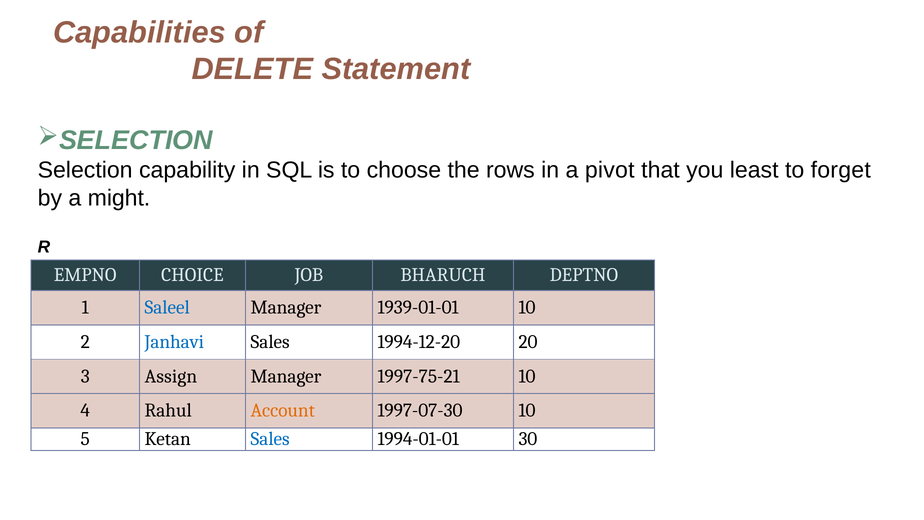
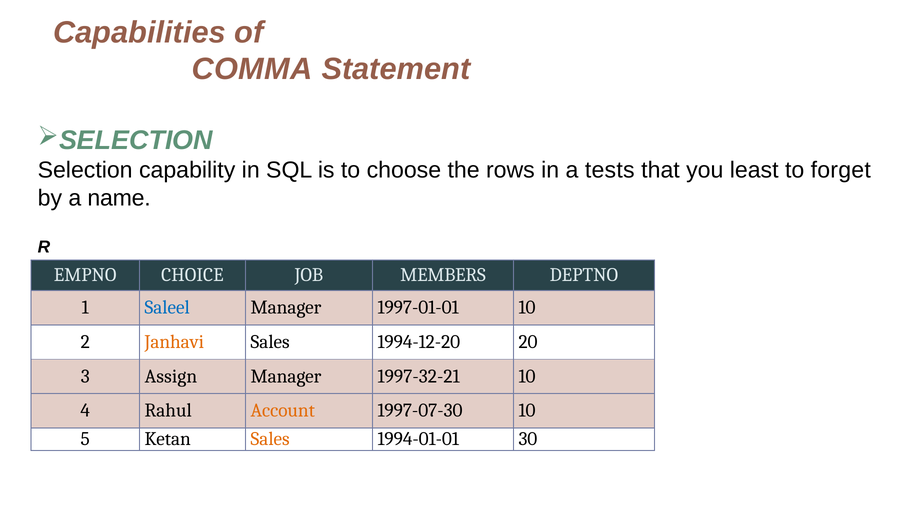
DELETE: DELETE -> COMMA (252, 69)
pivot: pivot -> tests (610, 170)
might: might -> name (119, 198)
BHARUCH: BHARUCH -> MEMBERS (443, 275)
1939-01-01: 1939-01-01 -> 1997-01-01 (418, 307)
Janhavi colour: blue -> orange (174, 342)
1997-75-21: 1997-75-21 -> 1997-32-21 (419, 376)
Sales colour: blue -> orange (270, 439)
